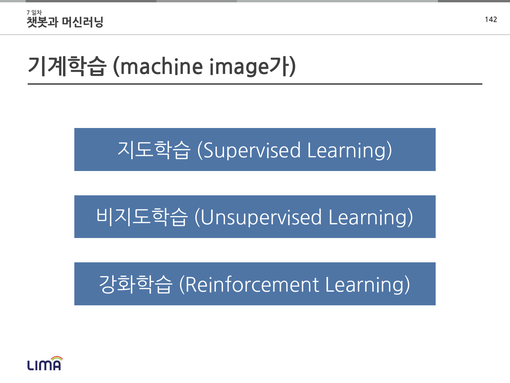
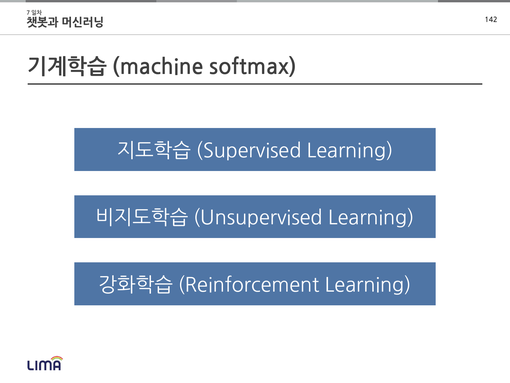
image가: image가 -> softmax (253, 67)
